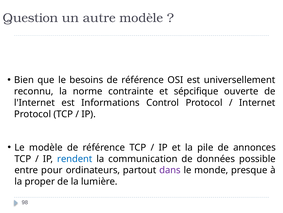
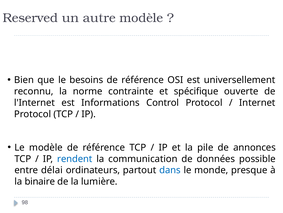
Question: Question -> Reserved (30, 18)
sépcifique: sépcifique -> spécifique (196, 91)
pour: pour -> délai (52, 170)
dans colour: purple -> blue (170, 170)
proper: proper -> binaire (40, 181)
